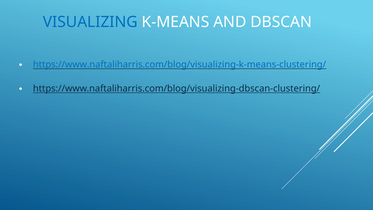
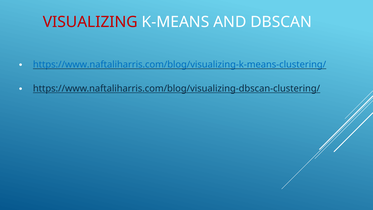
VISUALIZING colour: blue -> red (90, 22)
